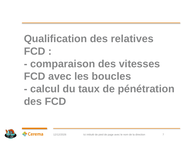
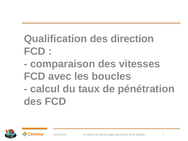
des relatives: relatives -> direction (132, 39)
